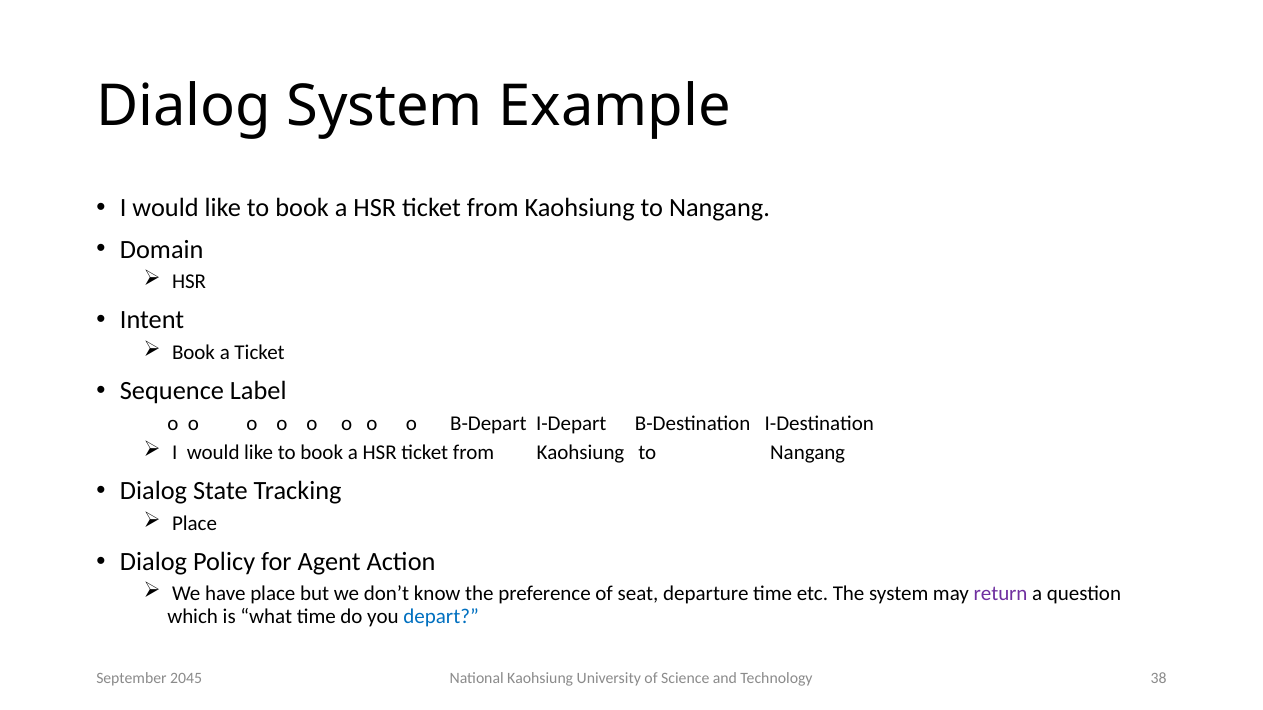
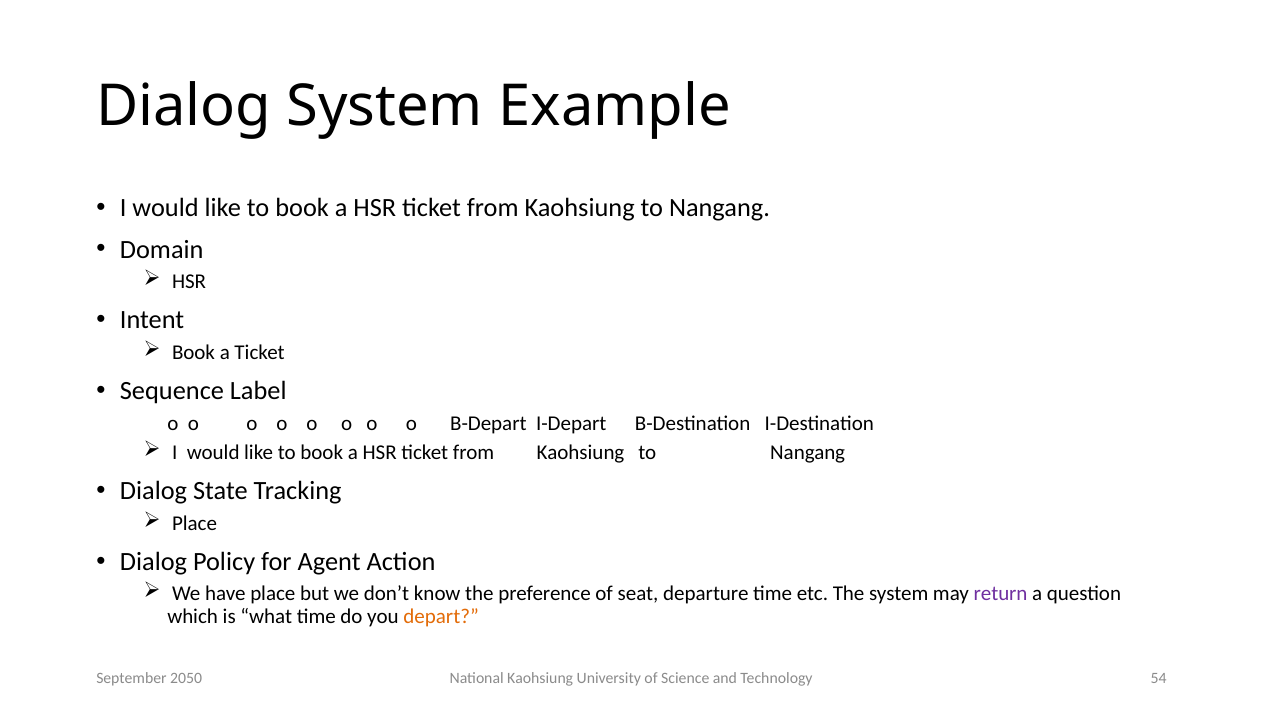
depart colour: blue -> orange (441, 617)
38: 38 -> 54 (1159, 678)
2045: 2045 -> 2050 (186, 678)
